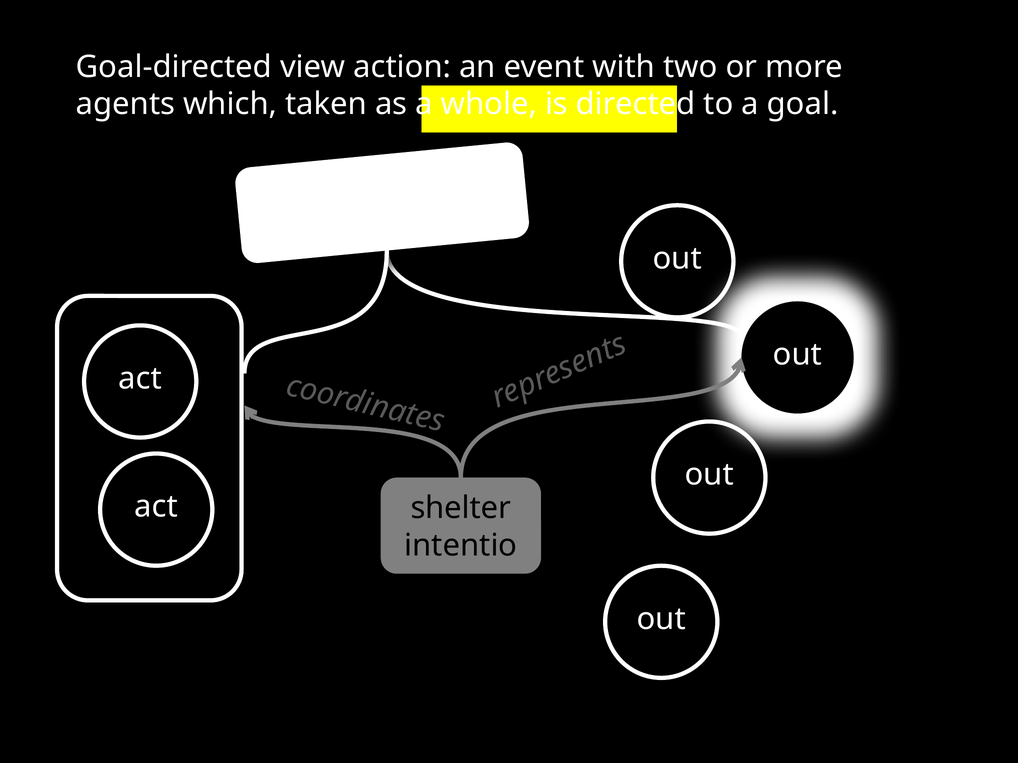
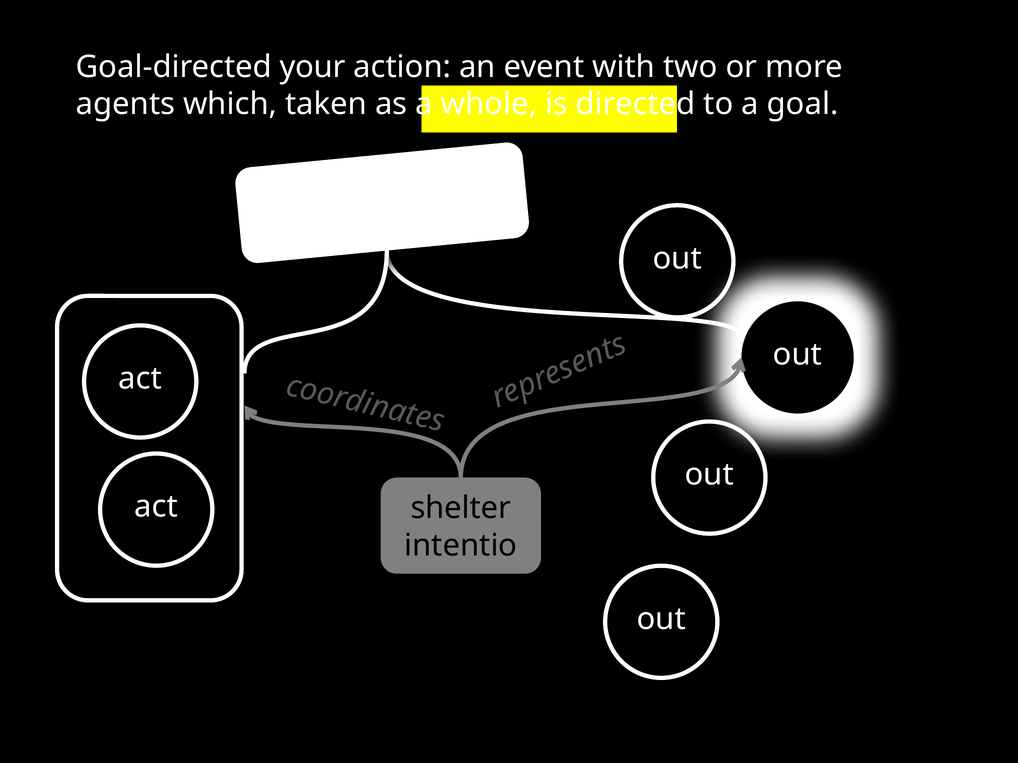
view: view -> your (313, 67)
